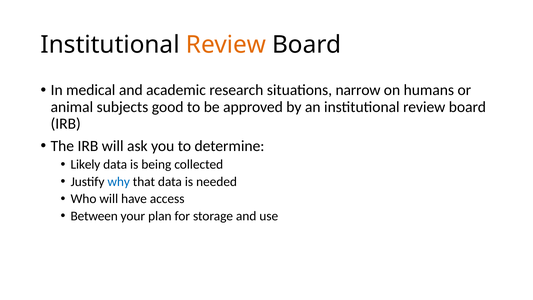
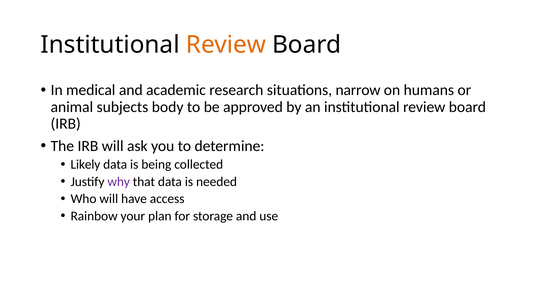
good: good -> body (168, 107)
why colour: blue -> purple (119, 182)
Between: Between -> Rainbow (94, 216)
